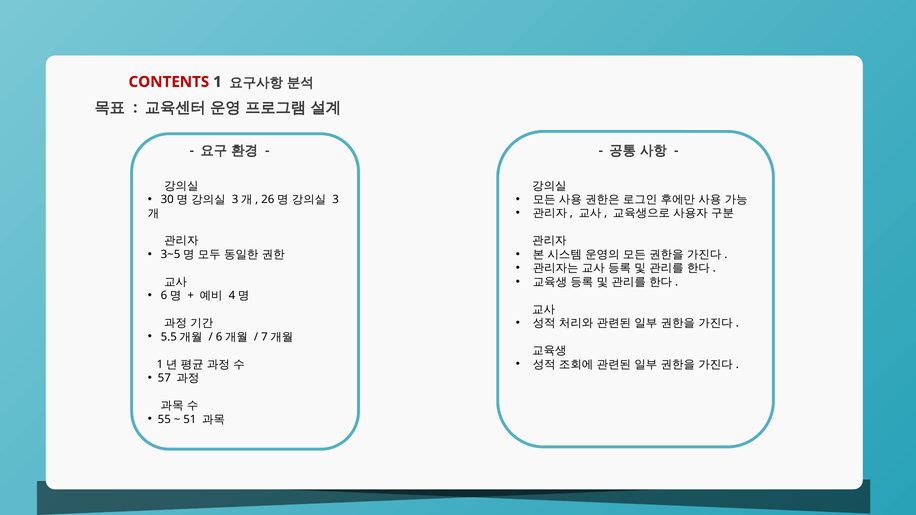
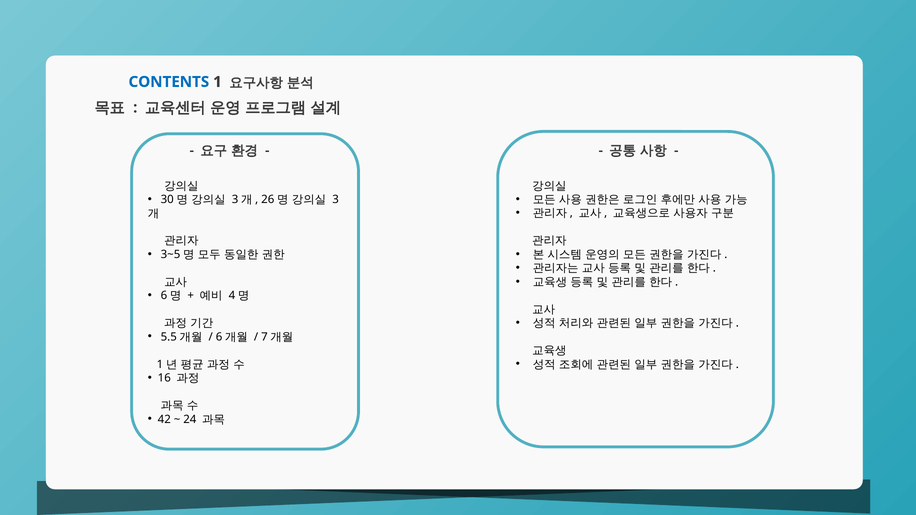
CONTENTS colour: red -> blue (169, 82)
57: 57 -> 16 (164, 378)
55: 55 -> 42 (164, 419)
51: 51 -> 24 (190, 419)
